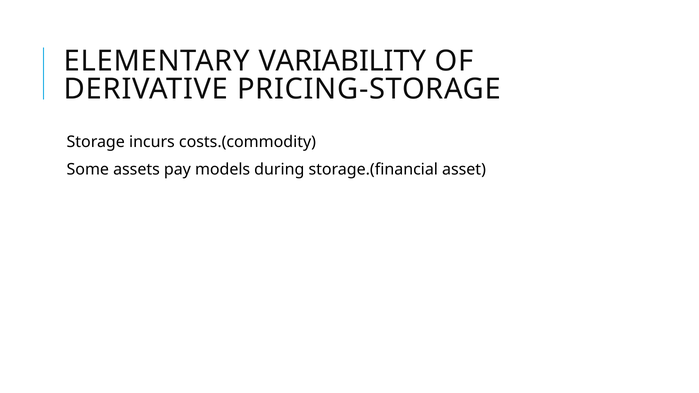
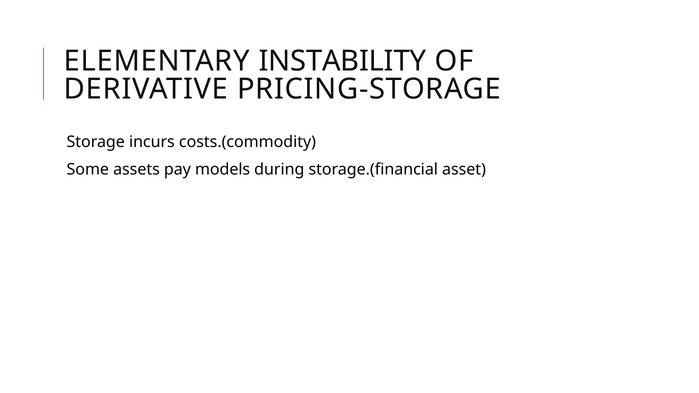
VARIABILITY: VARIABILITY -> INSTABILITY (342, 61)
